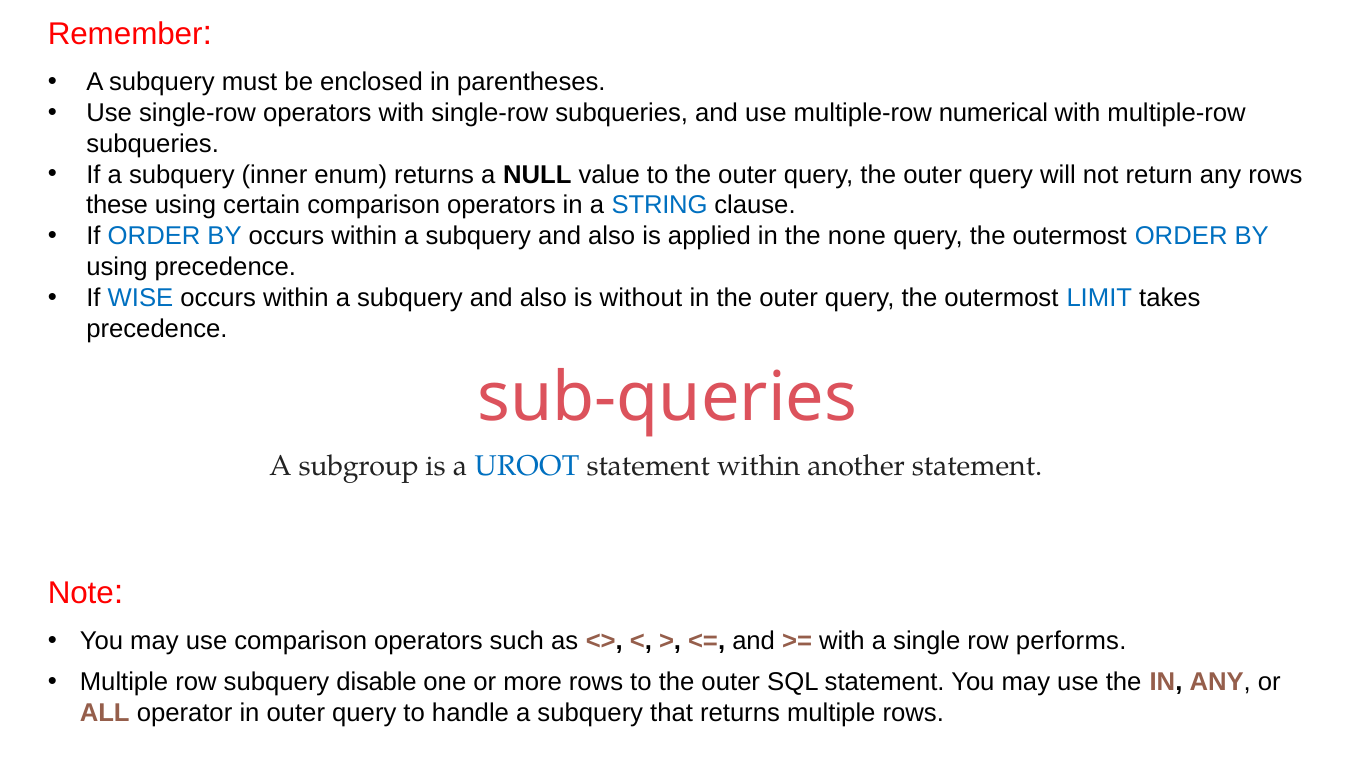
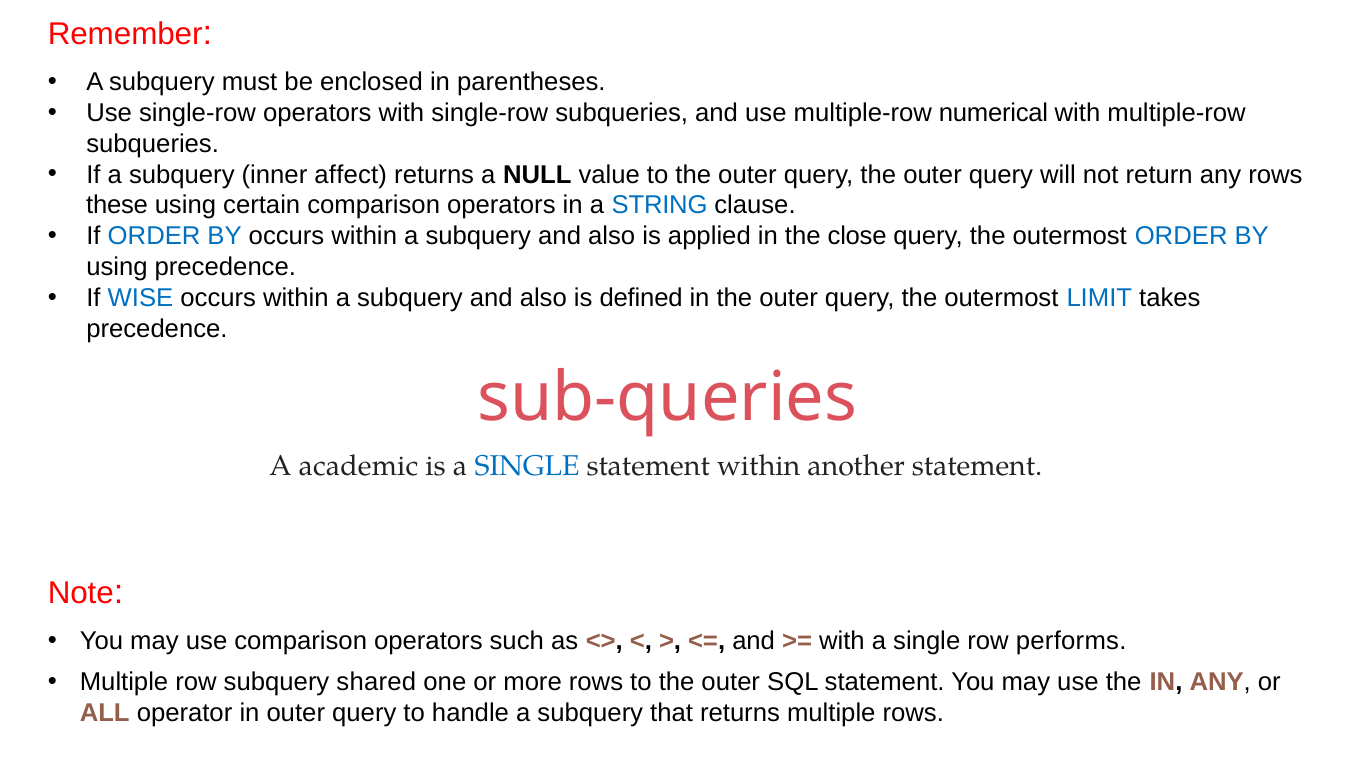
enum: enum -> affect (351, 174)
none: none -> close (857, 236)
without: without -> defined (641, 298)
subgroup: subgroup -> academic (358, 466)
is a UROOT: UROOT -> SINGLE (527, 466)
disable: disable -> shared (376, 682)
